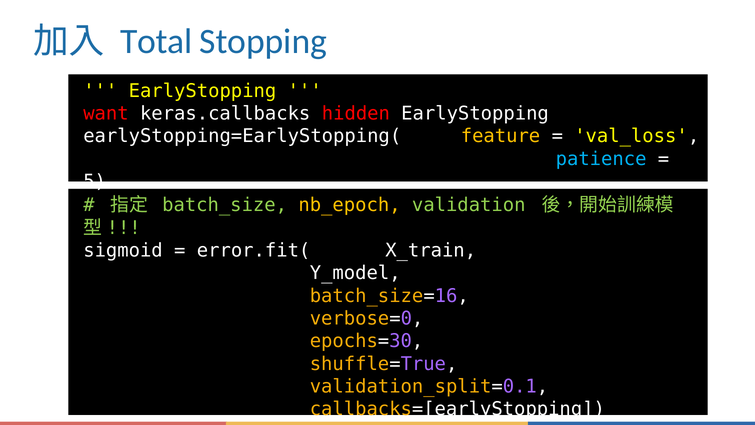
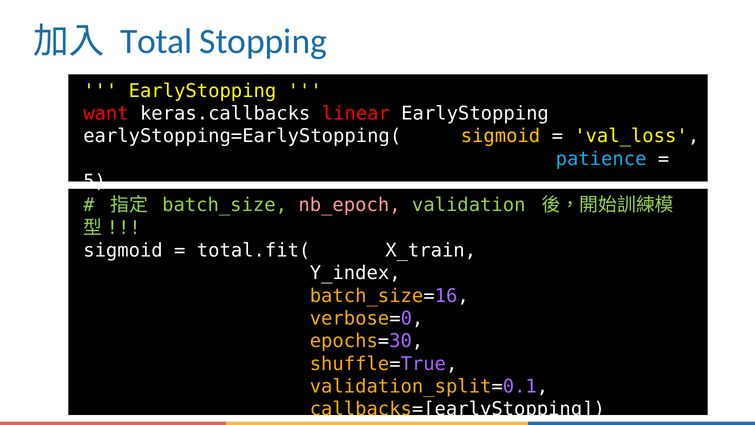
hidden: hidden -> linear (356, 113)
earlyStopping=EarlyStopping( feature: feature -> sigmoid (501, 136)
nb_epoch colour: yellow -> pink (350, 205)
error.fit(: error.fit( -> total.fit( (254, 250)
Y_model: Y_model -> Y_index (355, 273)
